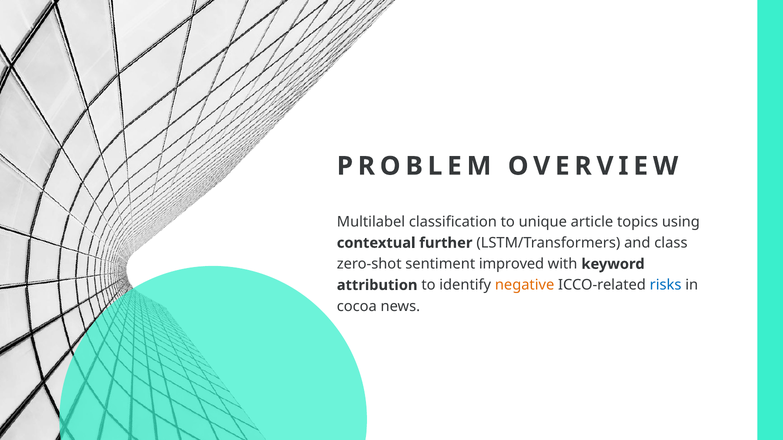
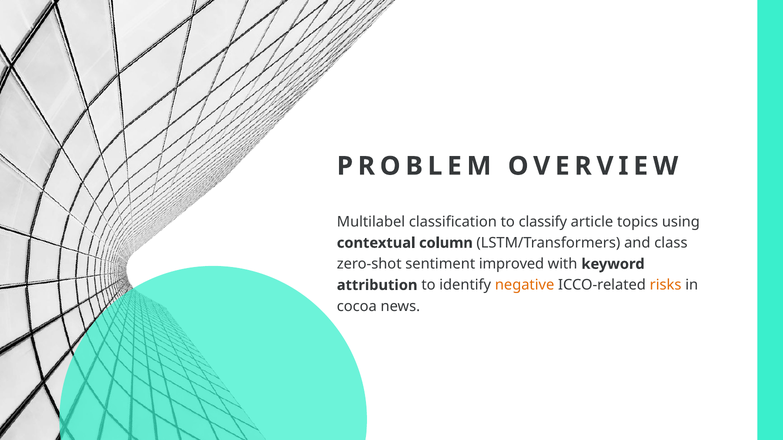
unique: unique -> classify (543, 222)
further: further -> column (446, 243)
risks colour: blue -> orange (666, 285)
